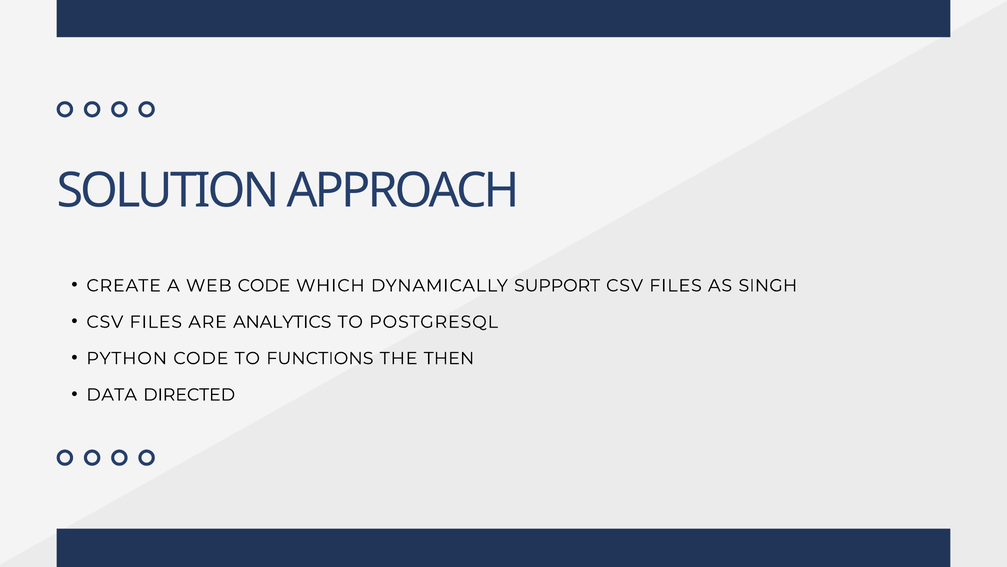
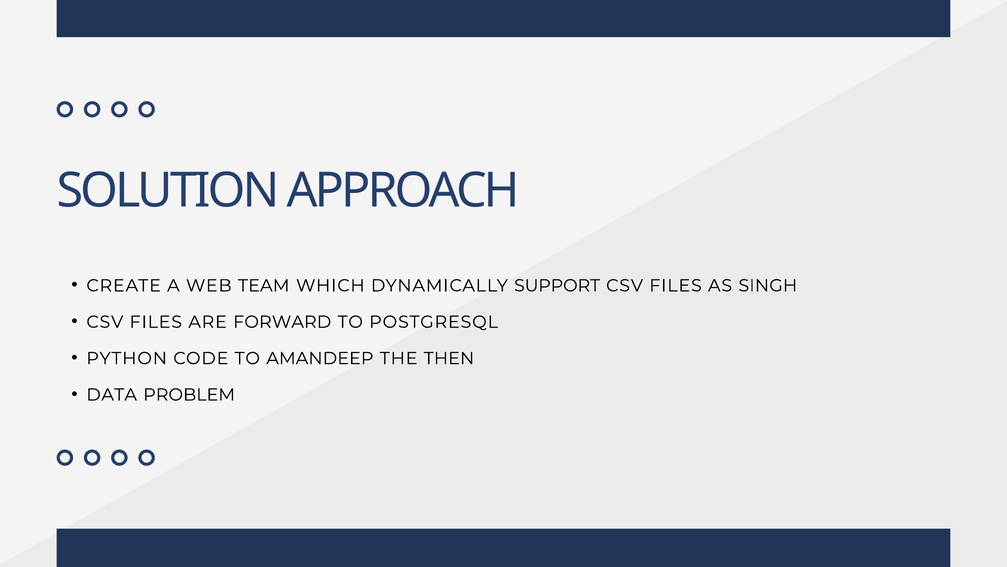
WEB CODE: CODE -> TEAM (264, 285)
ANALYTICS: ANALYTICS -> FORWARD (282, 322)
FUNCTIONS: FUNCTIONS -> AMANDEEP (320, 358)
DIRECTED: DIRECTED -> PROBLEM (189, 394)
